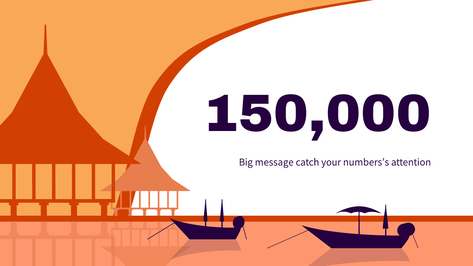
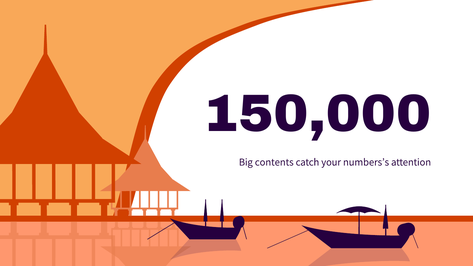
message: message -> contents (274, 162)
